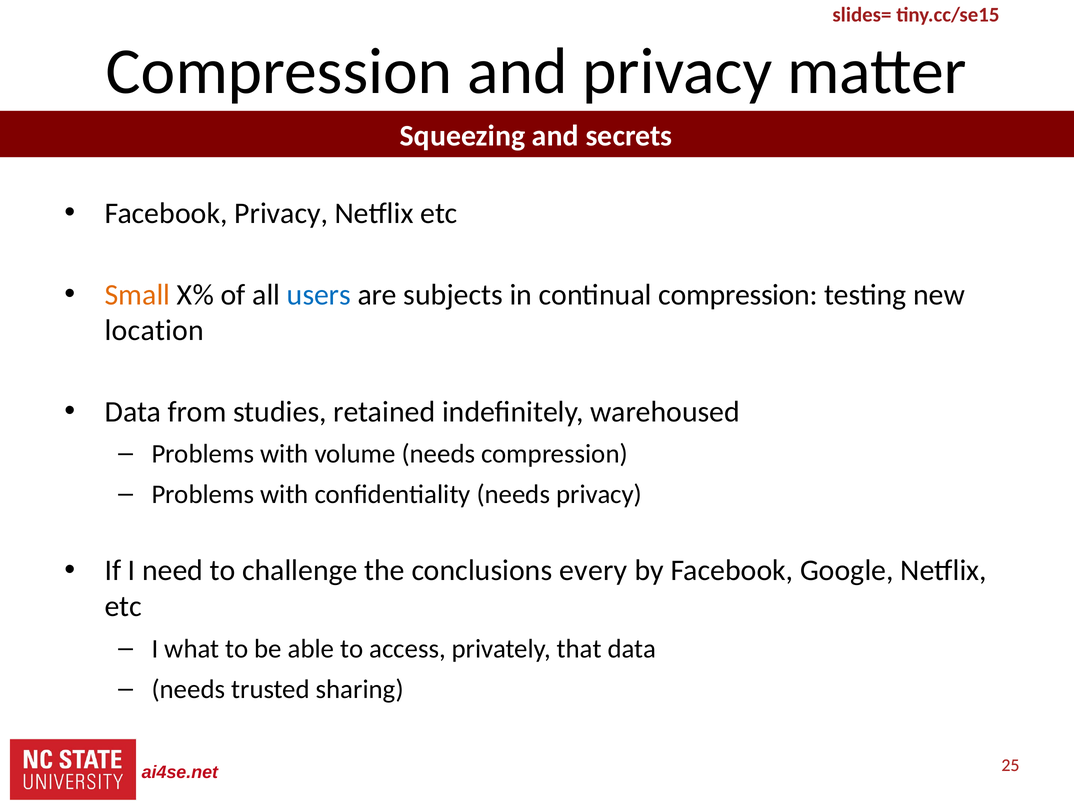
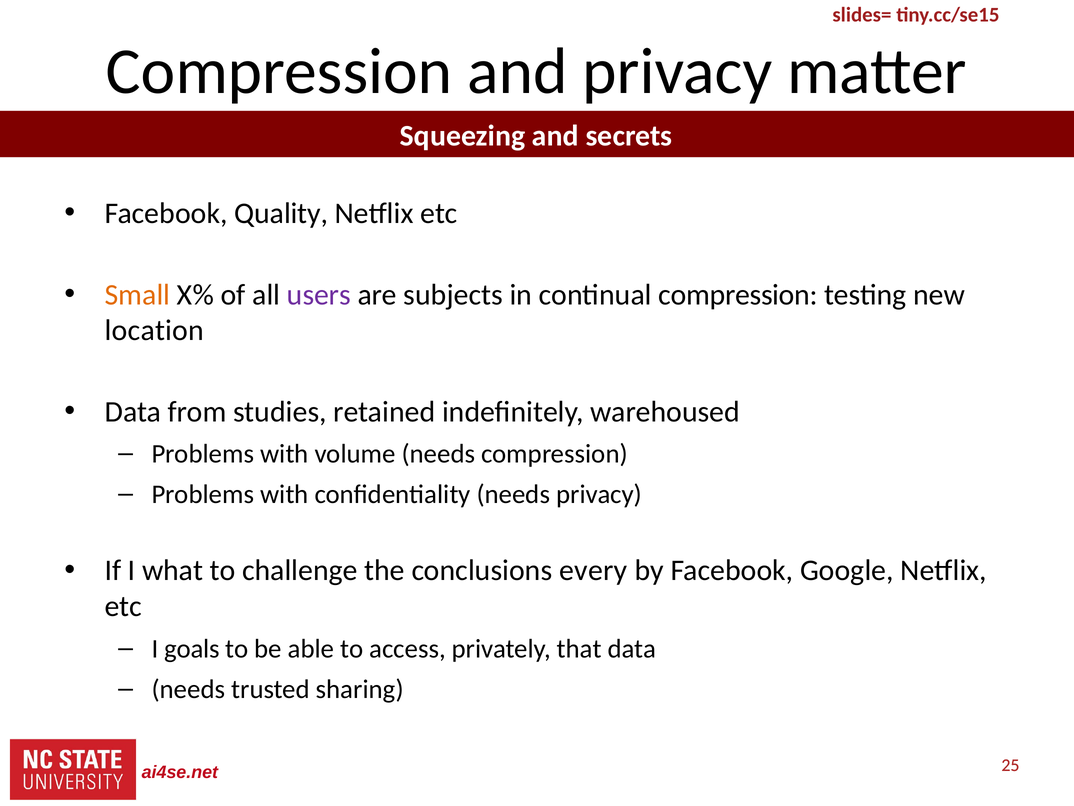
Facebook Privacy: Privacy -> Quality (281, 213)
users colour: blue -> purple (319, 295)
need: need -> what (173, 570)
what: what -> goals (192, 648)
